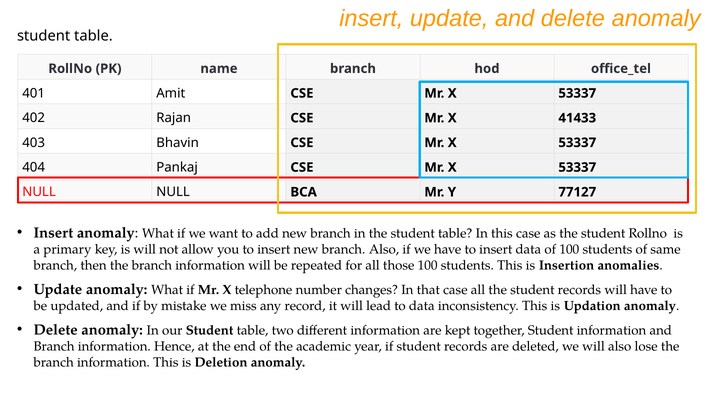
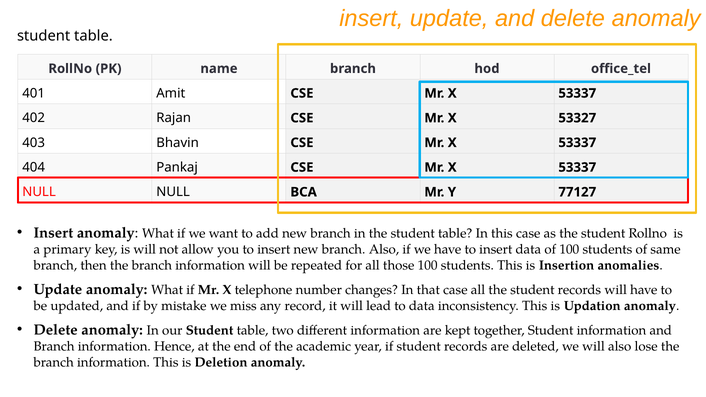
41433: 41433 -> 53327 (577, 118)
